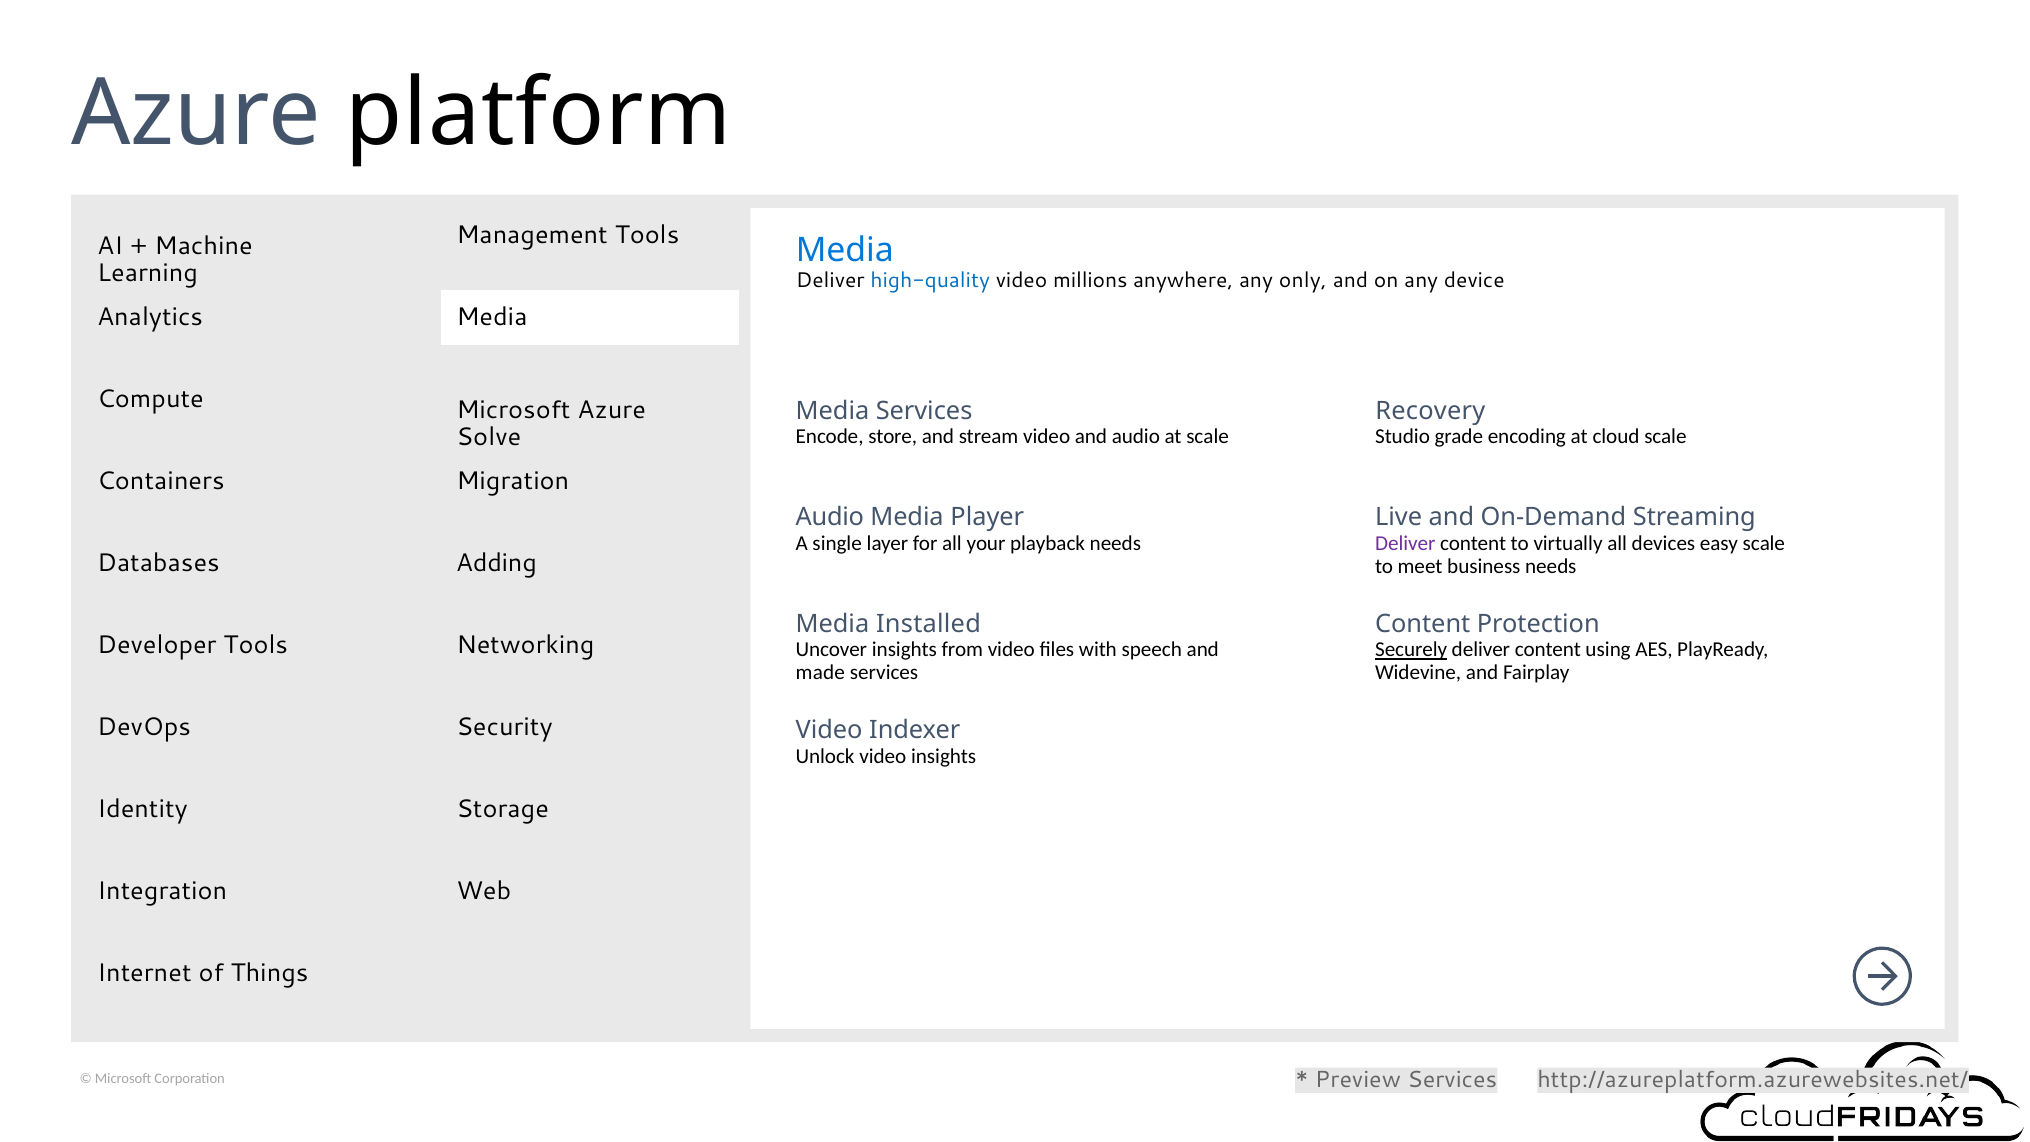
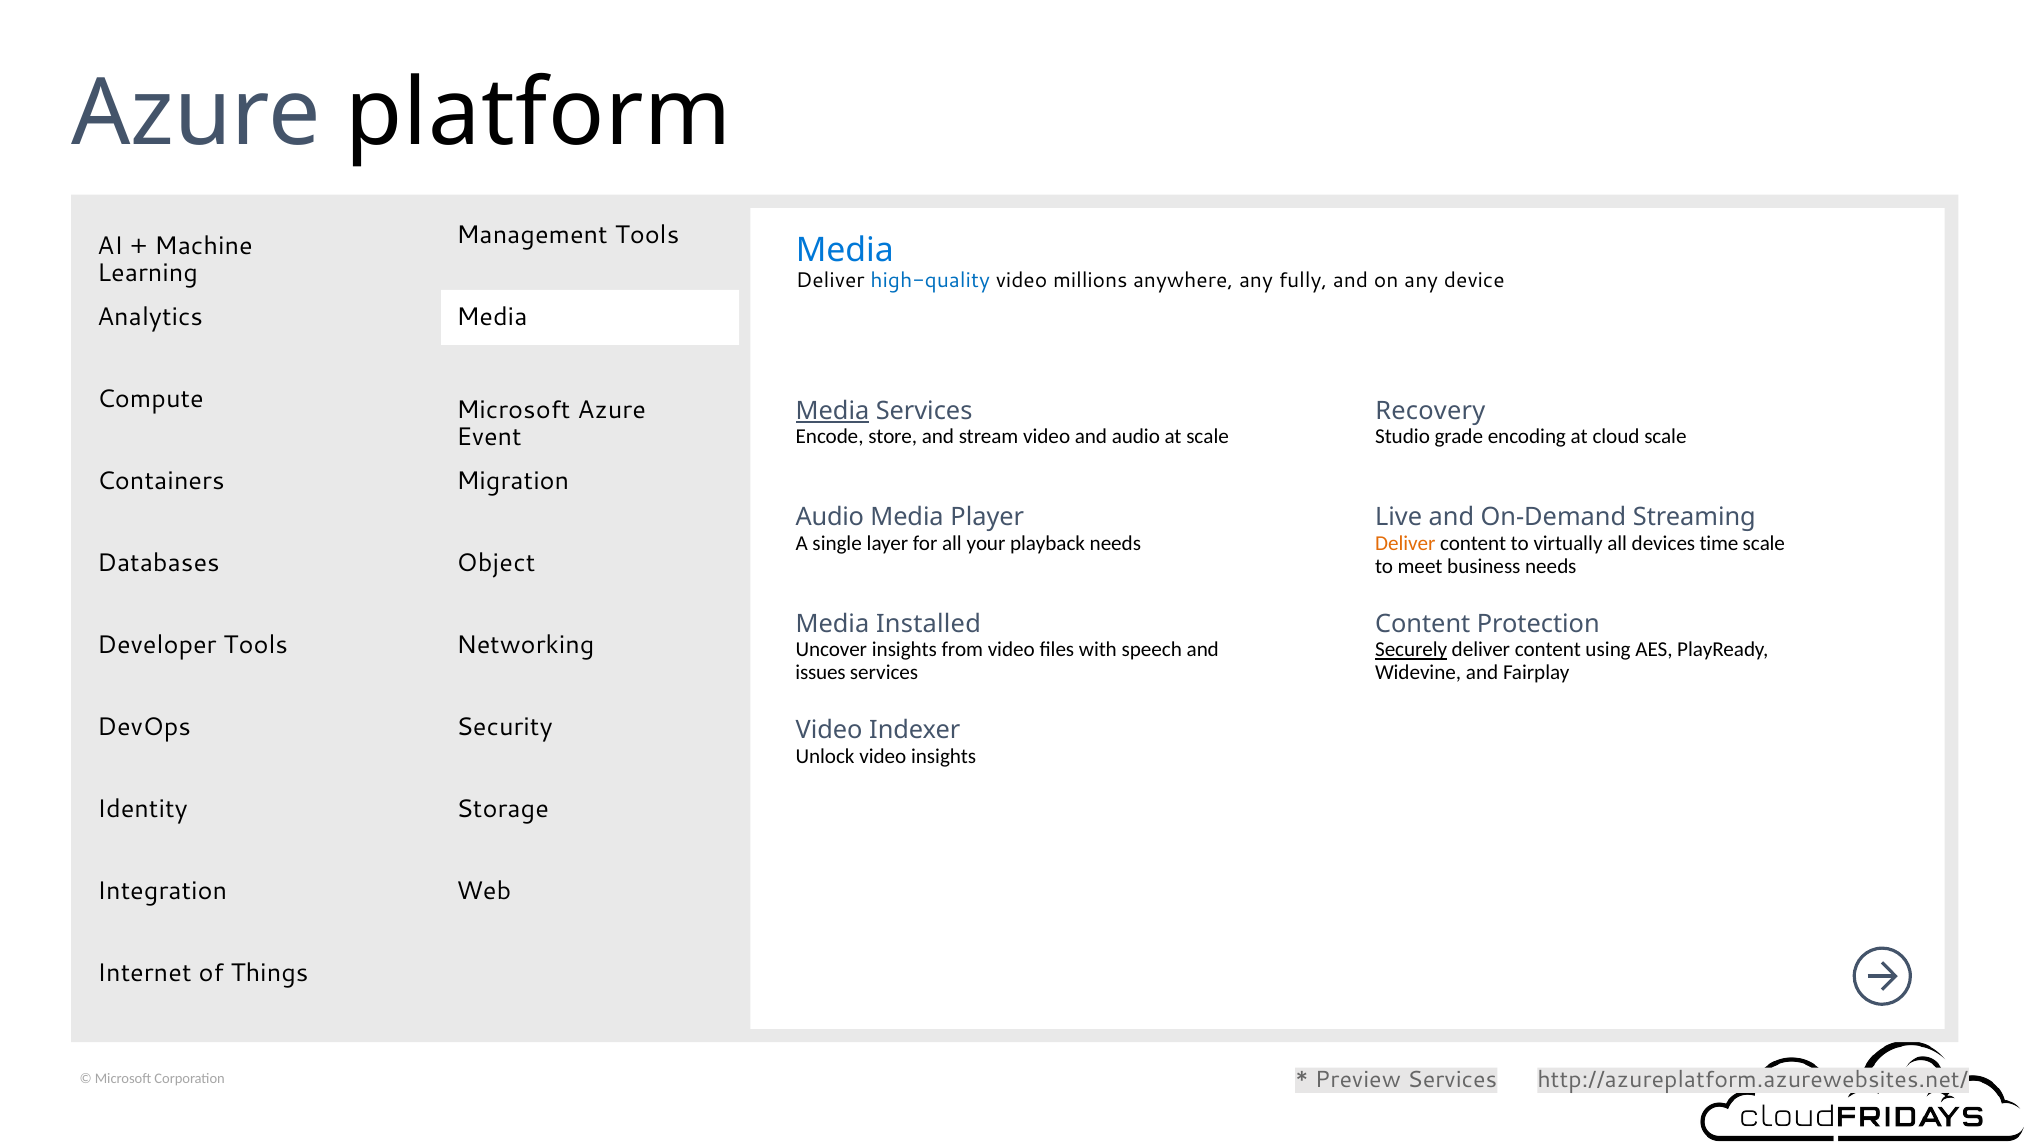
only: only -> fully (1303, 280)
Media underline: none -> present (832, 411)
Solve: Solve -> Event (489, 437)
Deliver colour: purple -> orange (1405, 543)
easy: easy -> time (1719, 543)
Adding: Adding -> Object (496, 563)
made: made -> issues (821, 673)
